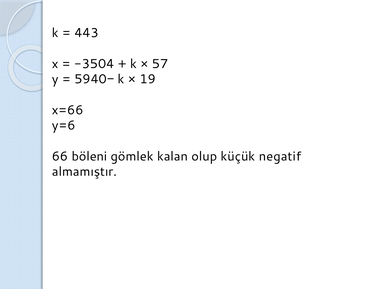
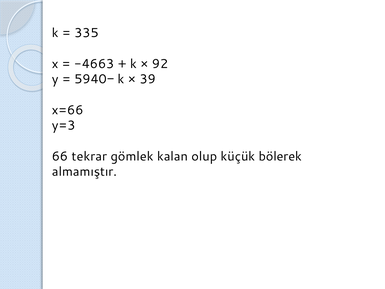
443: 443 -> 335 (87, 33)
-3504: -3504 -> -4663 (94, 64)
57: 57 -> 92 (160, 64)
19: 19 -> 39 (148, 79)
y=6: y=6 -> y=3 (64, 125)
böleni: böleni -> tekrar (89, 156)
negatif: negatif -> bölerek (280, 156)
